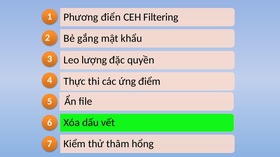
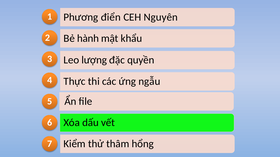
Filtering: Filtering -> Nguyên (161, 17)
gắng: gắng -> hành (88, 38)
điểm: điểm -> ngẫu (149, 82)
